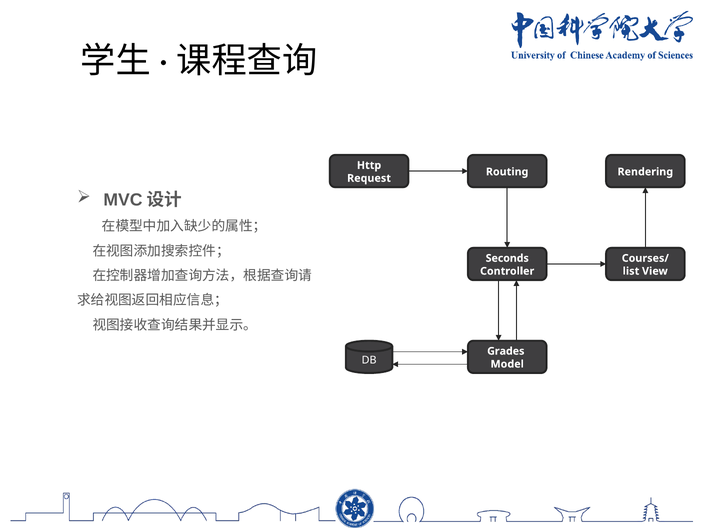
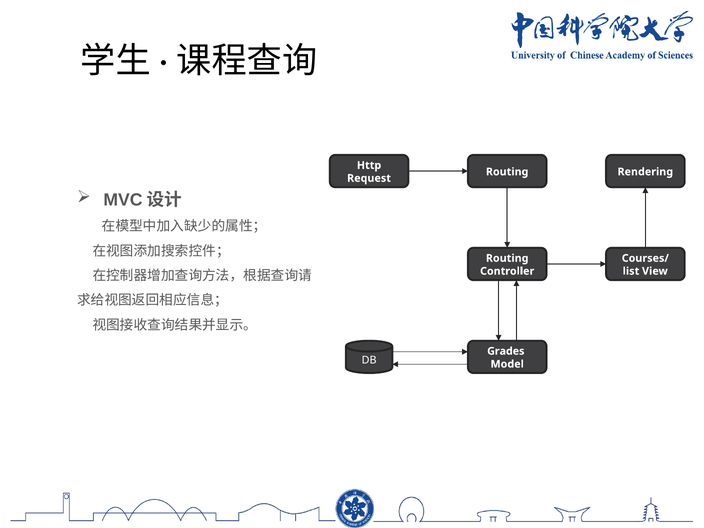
Seconds: Seconds -> Routing (507, 258)
